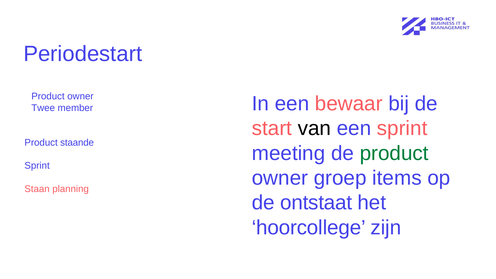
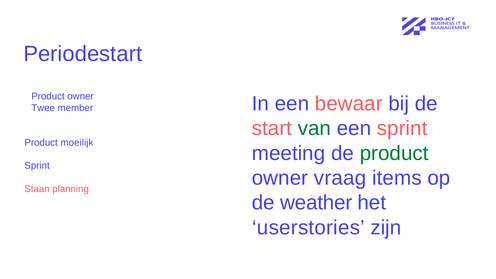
van colour: black -> green (314, 128)
staande: staande -> moeilijk (77, 143)
groep: groep -> vraag (340, 178)
ontstaat: ontstaat -> weather (316, 203)
hoorcollege: hoorcollege -> userstories (309, 228)
